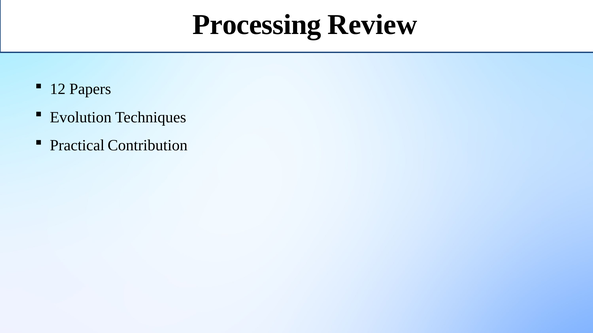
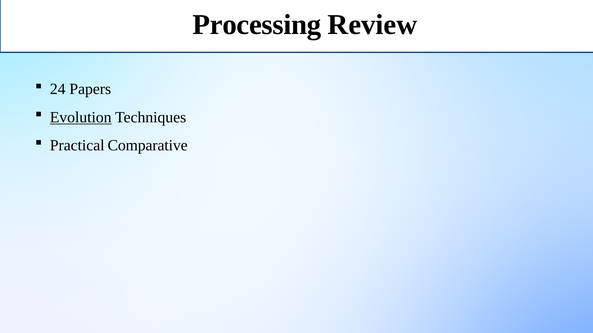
12: 12 -> 24 (58, 89)
Evolution underline: none -> present (81, 117)
Contribution: Contribution -> Comparative (148, 146)
